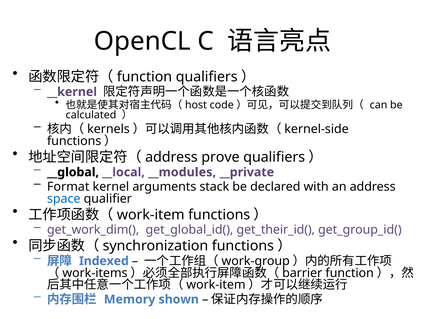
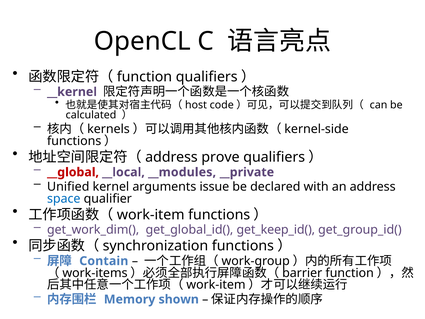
__global colour: black -> red (73, 172)
Format: Format -> Unified (68, 187)
stack: stack -> issue (214, 187)
get_their_id(: get_their_id( -> get_keep_id( (276, 230)
Indexed: Indexed -> Contain (104, 261)
